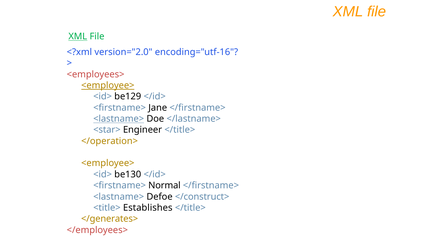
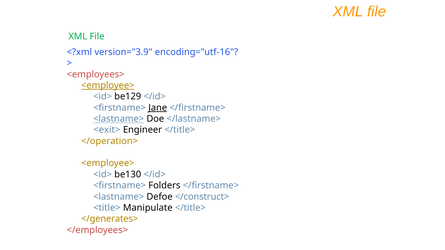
XML underline: present -> none (78, 37)
version="2.0: version="2.0 -> version="3.9 (123, 52)
Jane underline: none -> present (158, 108)
<star>: <star> -> <exit> (107, 130)
Normal: Normal -> Folders (164, 186)
Establishes: Establishes -> Manipulate (148, 208)
